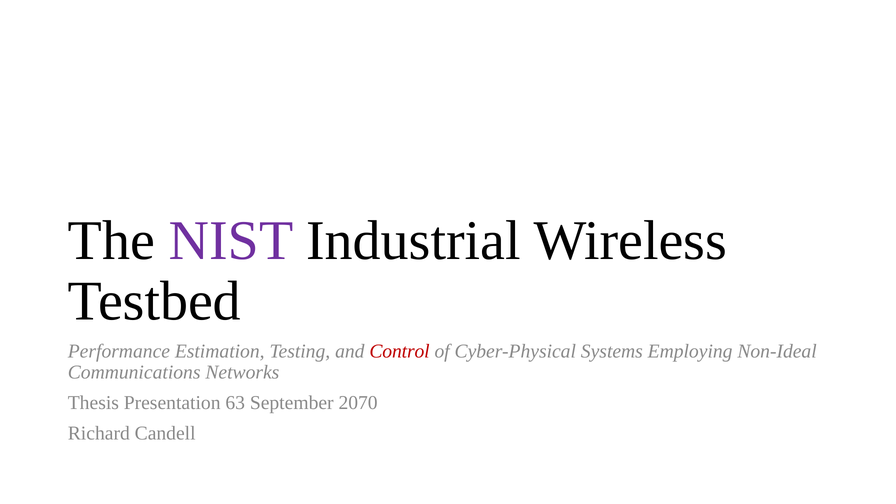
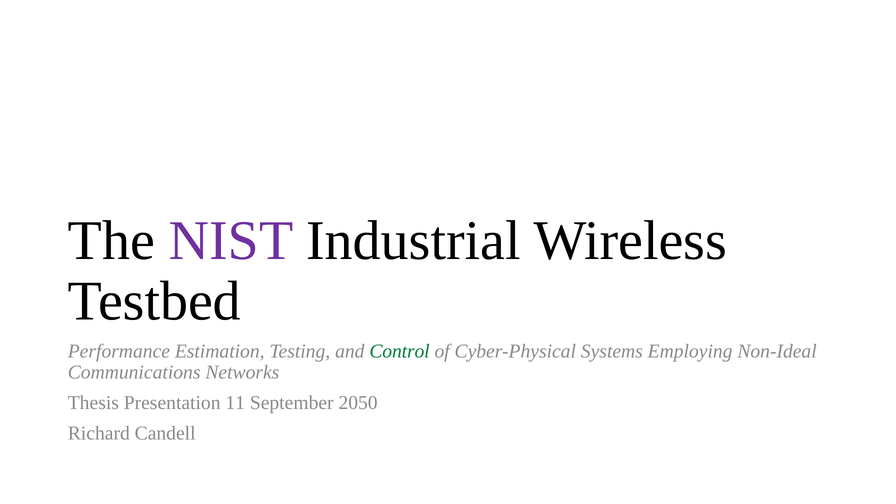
Control colour: red -> green (400, 351)
63: 63 -> 11 (235, 403)
2070: 2070 -> 2050 (358, 403)
